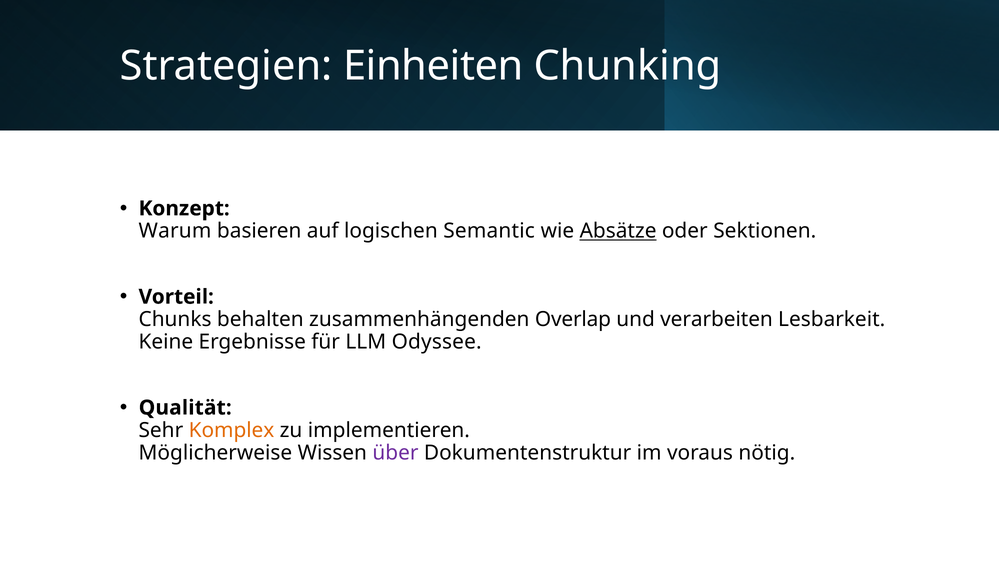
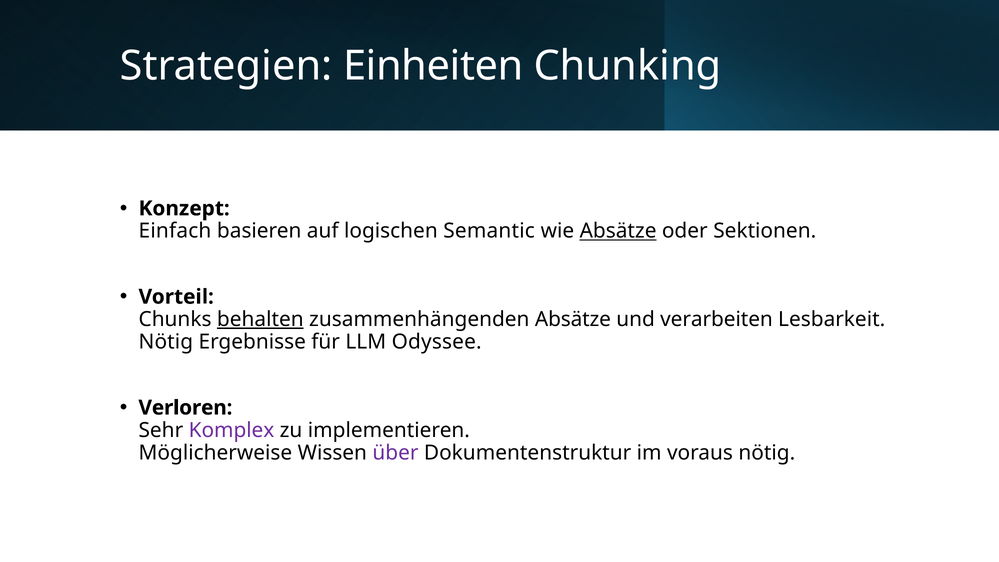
Warum: Warum -> Einfach (175, 231)
behalten underline: none -> present (260, 319)
zusammenhängenden Overlap: Overlap -> Absätze (573, 319)
Keine: Keine -> Nötig (166, 342)
Qualität: Qualität -> Verloren (185, 408)
Komplex colour: orange -> purple (232, 430)
